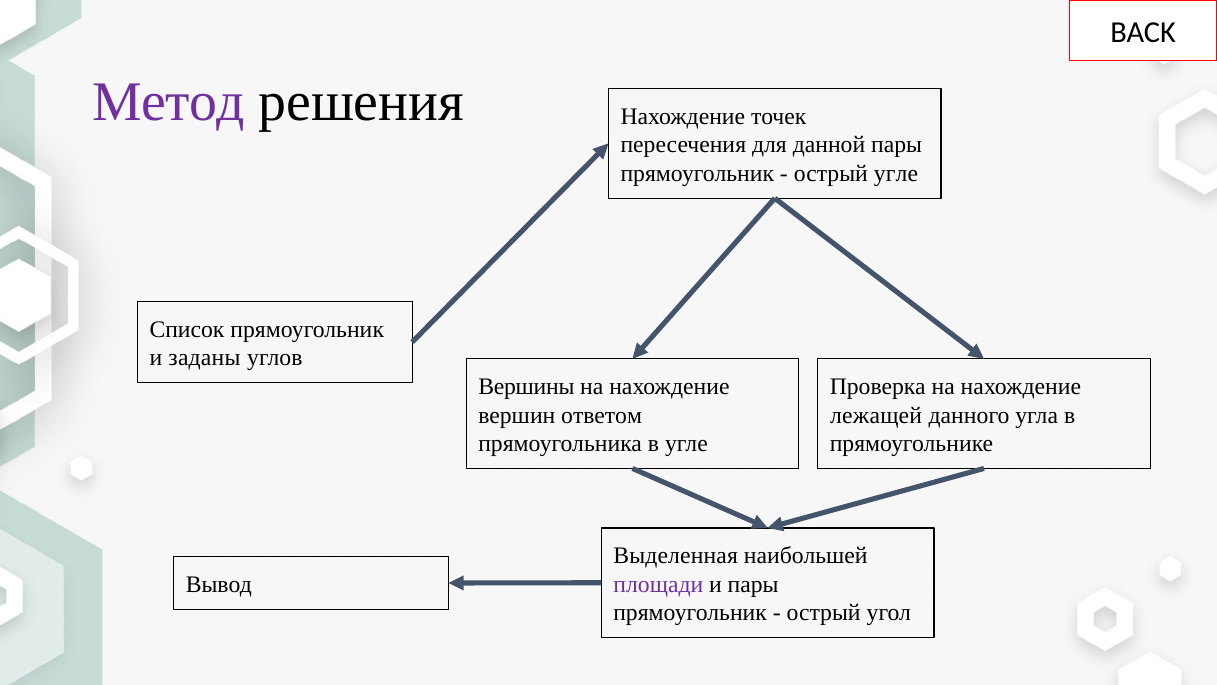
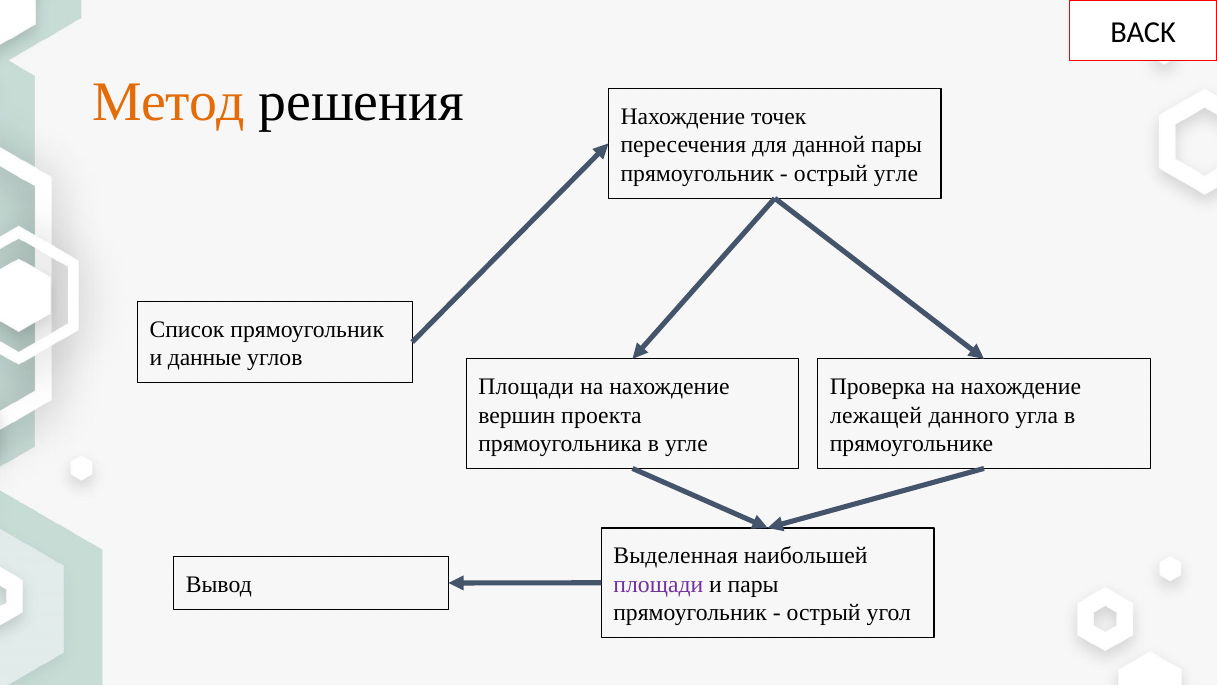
Метод colour: purple -> orange (169, 102)
заданы: заданы -> данные (205, 358)
Вершины: Вершины -> Площади (526, 387)
ответом: ответом -> проекта (601, 415)
